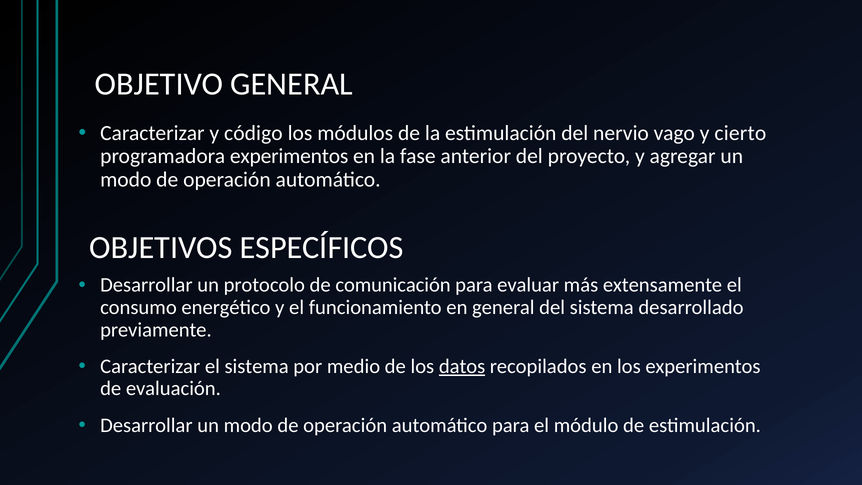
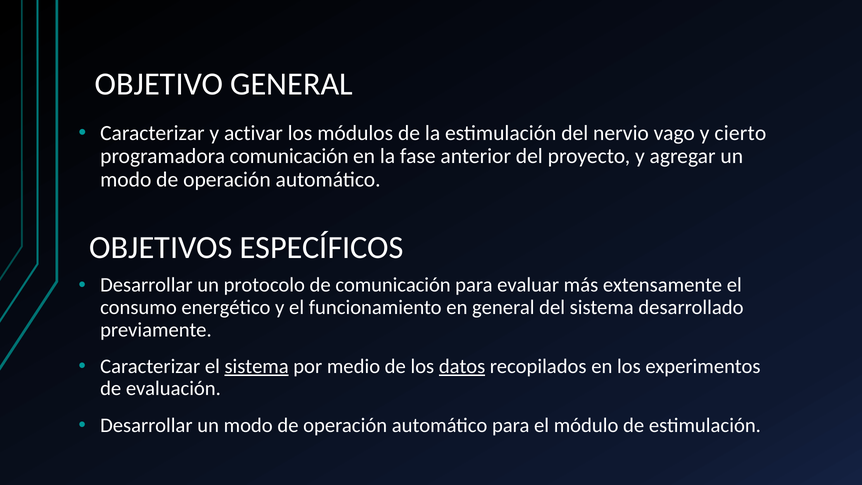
código: código -> activar (253, 133)
programadora experimentos: experimentos -> comunicación (289, 156)
sistema underline: none -> present (257, 366)
